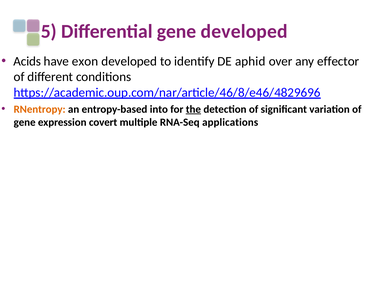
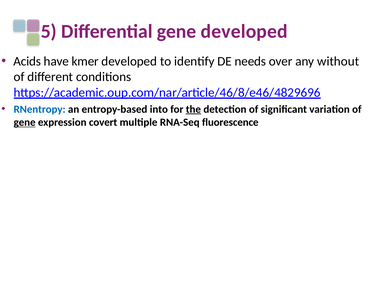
exon: exon -> kmer (85, 61)
aphid: aphid -> needs (250, 61)
effector: effector -> without (338, 61)
RNentropy colour: orange -> blue (40, 109)
gene underline: none -> present (25, 122)
applications: applications -> fluorescence (230, 122)
